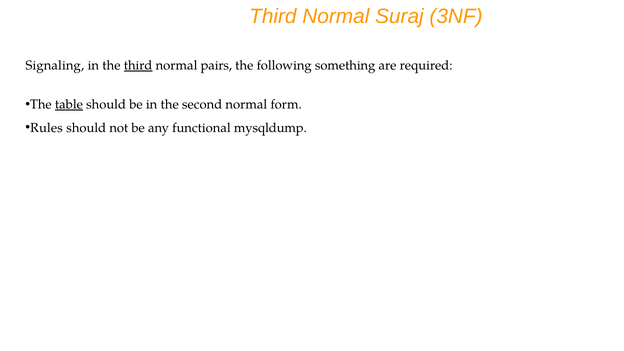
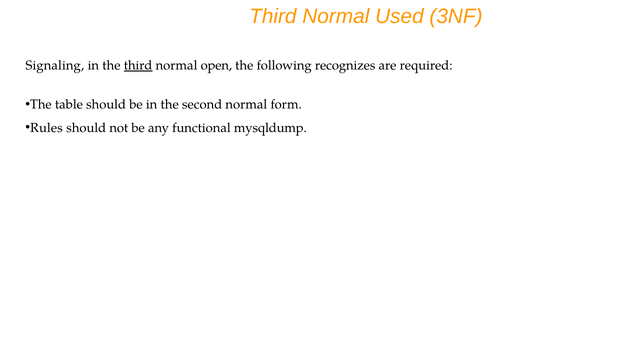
Suraj: Suraj -> Used (399, 16)
pairs: pairs -> open (216, 66)
something: something -> recognizes (345, 66)
table underline: present -> none (69, 105)
